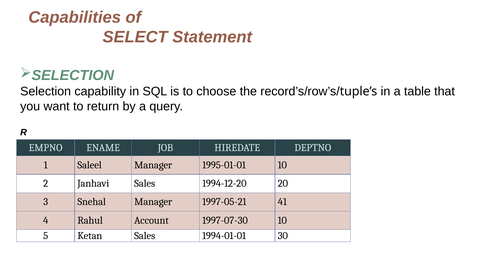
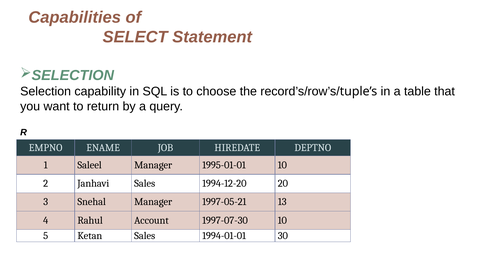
41: 41 -> 13 (282, 201)
